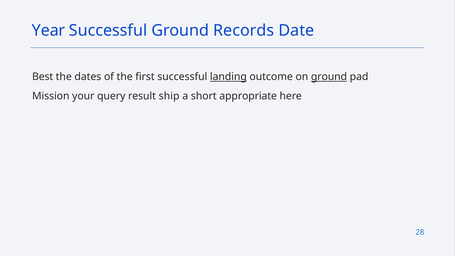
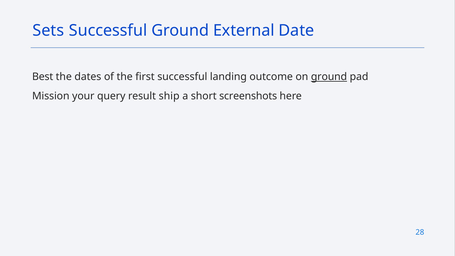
Year: Year -> Sets (48, 30)
Records: Records -> External (244, 30)
landing underline: present -> none (228, 77)
appropriate: appropriate -> screenshots (248, 96)
